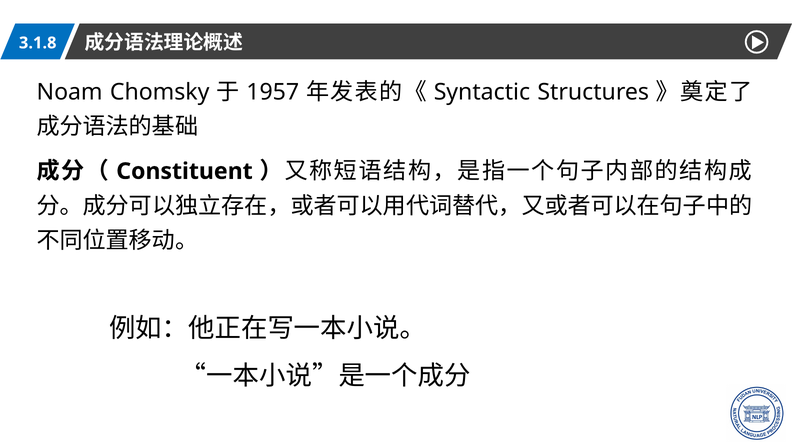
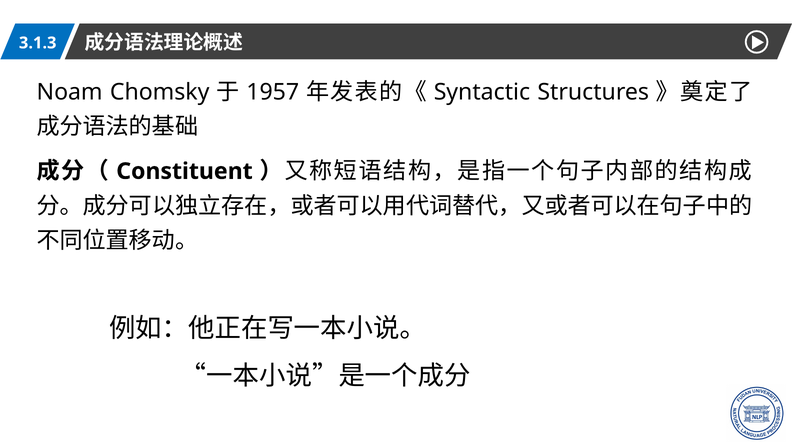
3.1.8: 3.1.8 -> 3.1.3 (38, 43)
